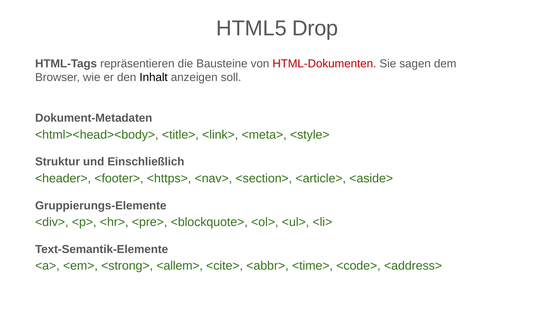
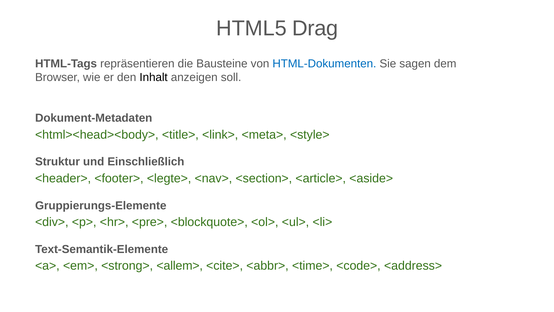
Drop: Drop -> Drag (315, 28)
HTML-Dokumenten colour: red -> blue (324, 64)
<https>: <https> -> <legte> (169, 178)
